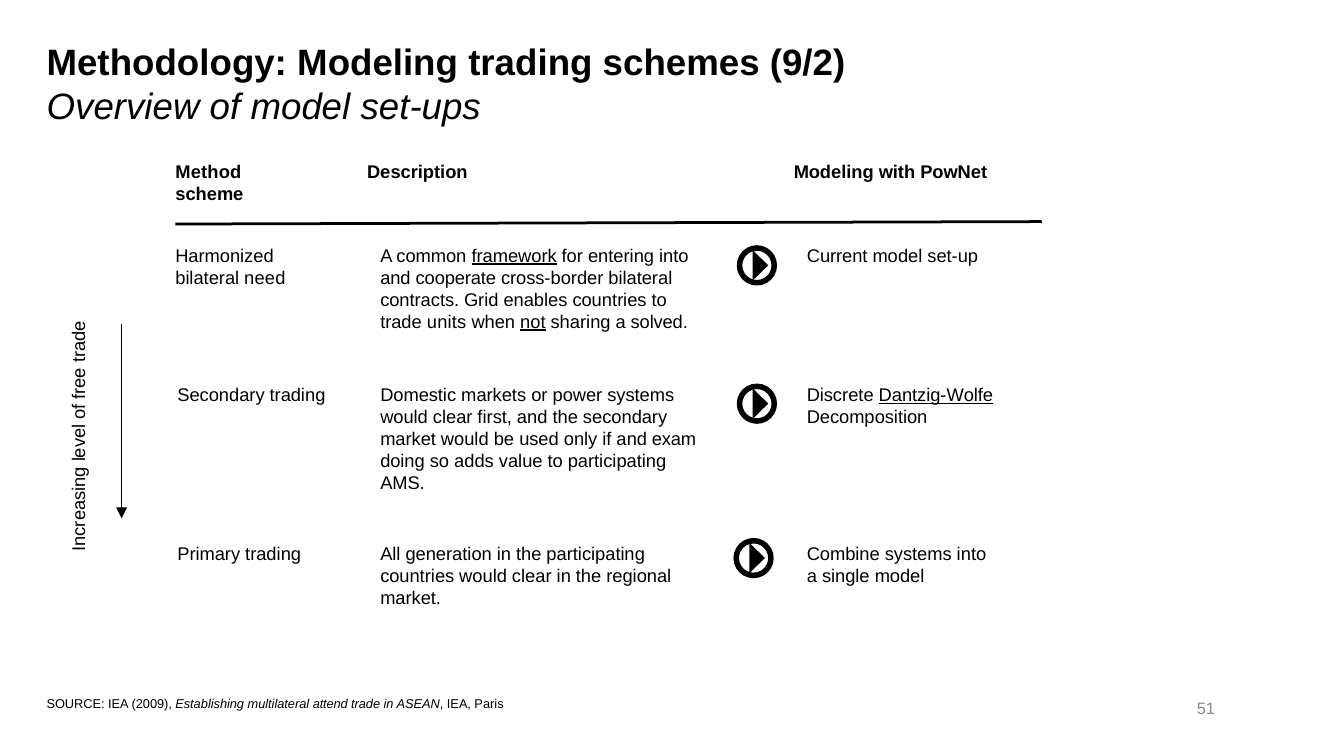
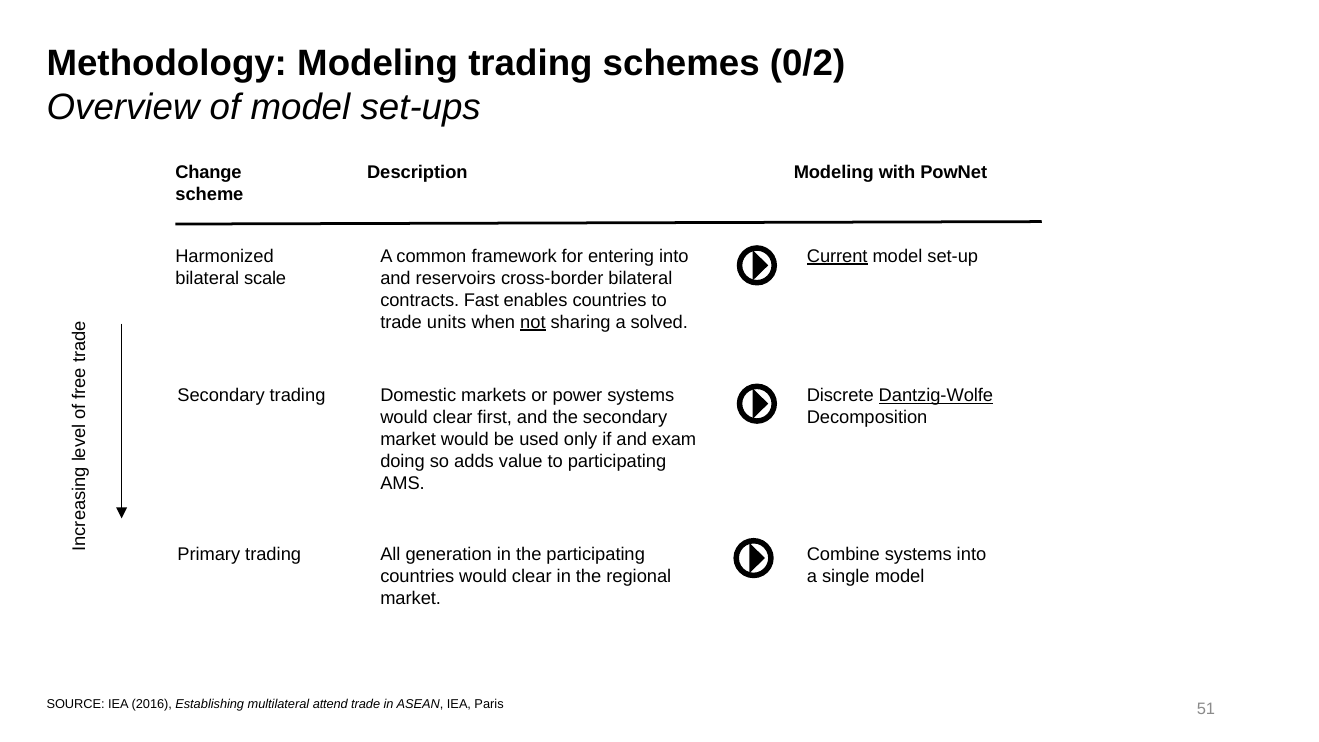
9/2: 9/2 -> 0/2 (807, 63)
Method: Method -> Change (209, 172)
framework underline: present -> none (514, 256)
Current underline: none -> present (837, 256)
need: need -> scale (265, 278)
cooperate: cooperate -> reservoirs (456, 278)
Grid: Grid -> Fast (481, 300)
2009: 2009 -> 2016 (152, 704)
